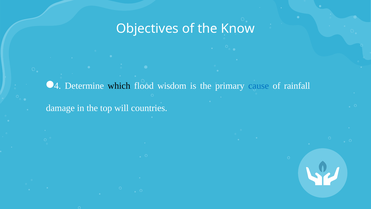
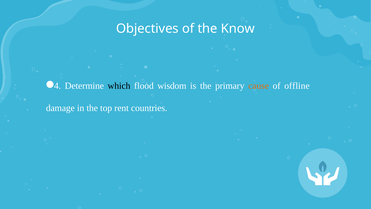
cause colour: blue -> orange (259, 86)
rainfall: rainfall -> offline (297, 86)
will: will -> rent (122, 108)
